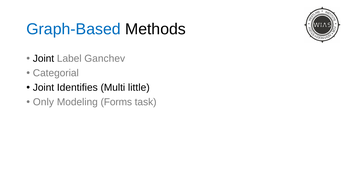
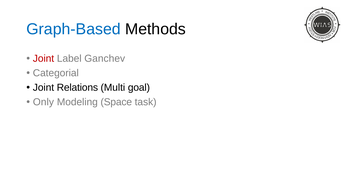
Joint colour: black -> red (44, 58)
Identifies: Identifies -> Relations (77, 87)
little: little -> goal (139, 87)
Forms: Forms -> Space (116, 102)
